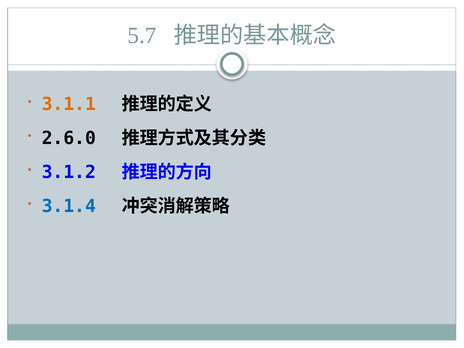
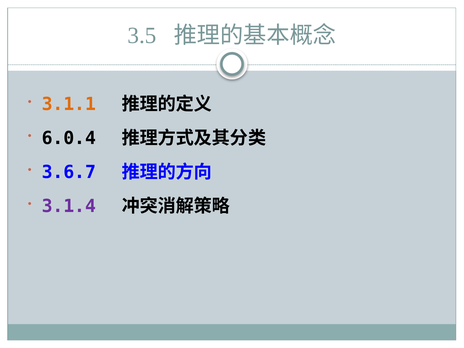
5.7: 5.7 -> 3.5 (142, 35)
2.6.0: 2.6.0 -> 6.0.4 (69, 138)
3.1.2: 3.1.2 -> 3.6.7 (69, 172)
3.1.4 colour: blue -> purple (69, 206)
